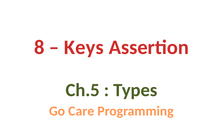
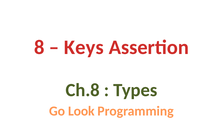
Ch.5: Ch.5 -> Ch.8 (83, 90)
Care: Care -> Look (81, 111)
